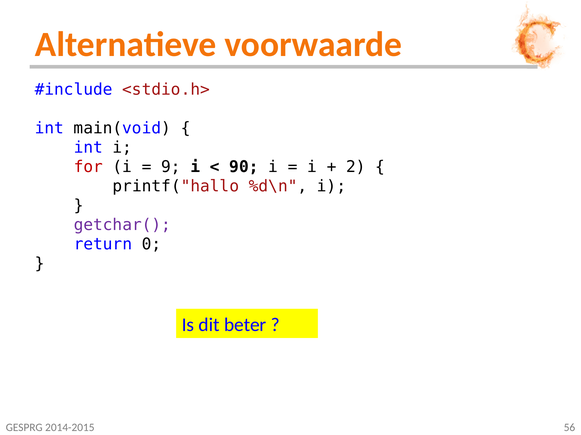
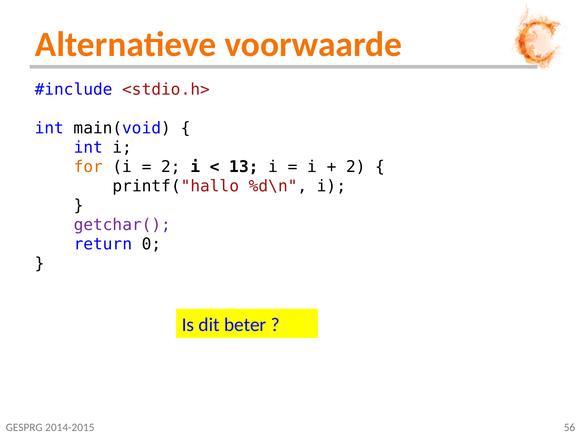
for colour: red -> orange (88, 167)
9: 9 -> 2 (171, 167)
90: 90 -> 13 (244, 167)
